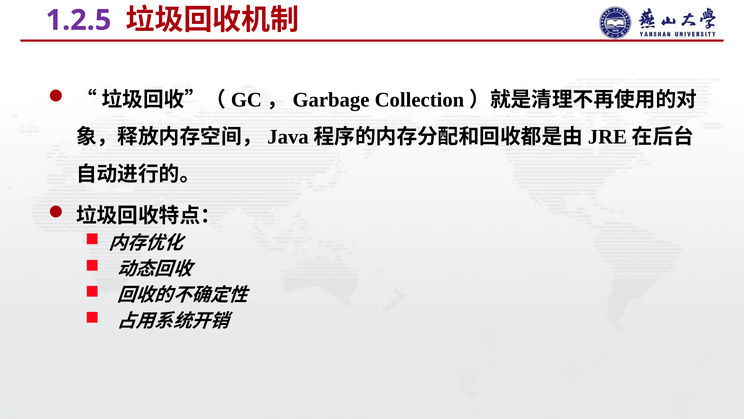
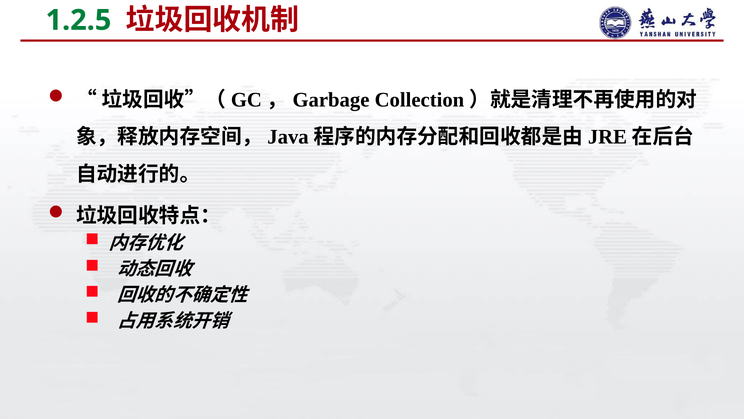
1.2.5 colour: purple -> green (78, 20)
